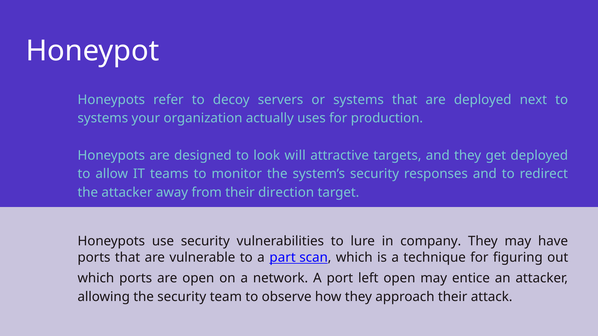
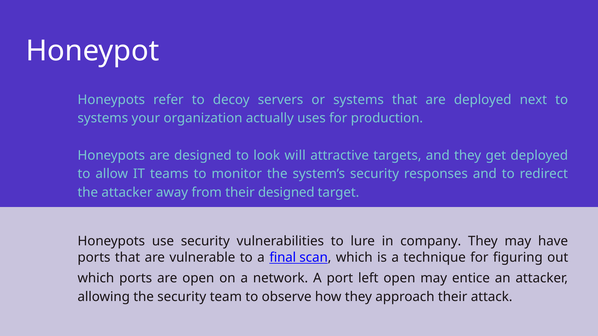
their direction: direction -> designed (286, 193)
part: part -> final (283, 258)
